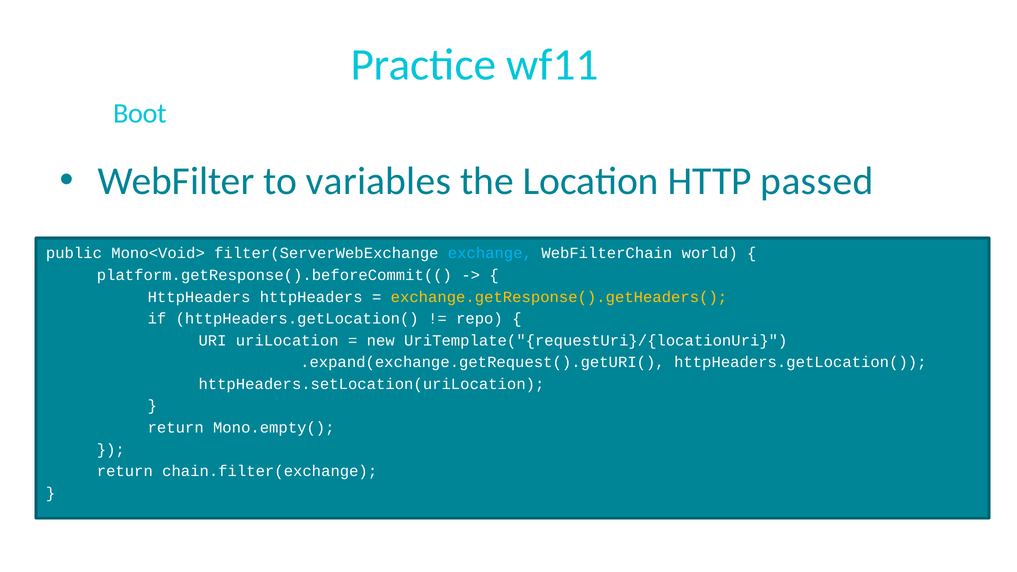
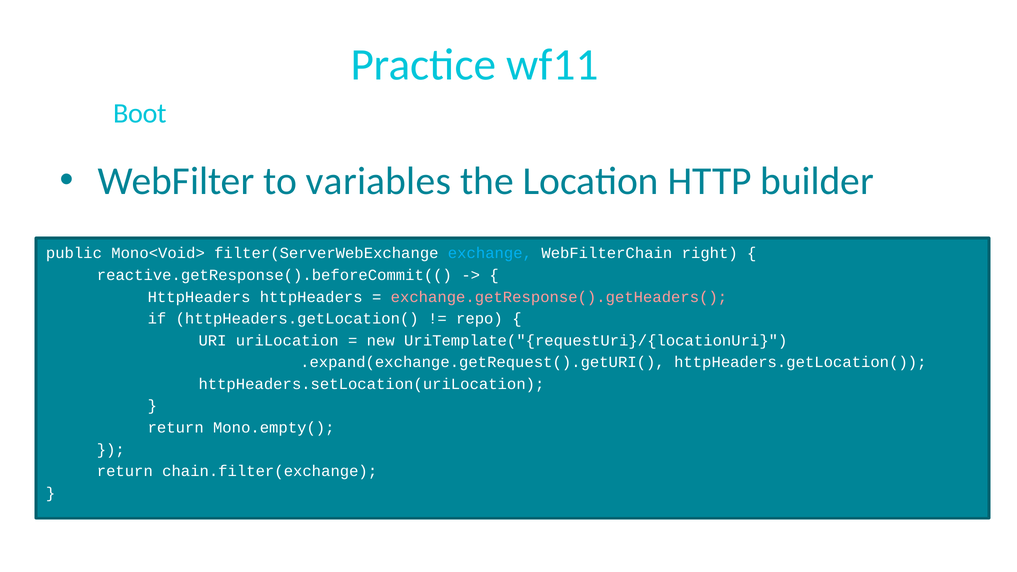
passed: passed -> builder (817, 181)
world: world -> right (710, 253)
platform.getResponse().beforeCommit((: platform.getResponse().beforeCommit(( -> reactive.getResponse().beforeCommit(( (274, 275)
exchange.getResponse().getHeaders( colour: yellow -> pink (559, 297)
